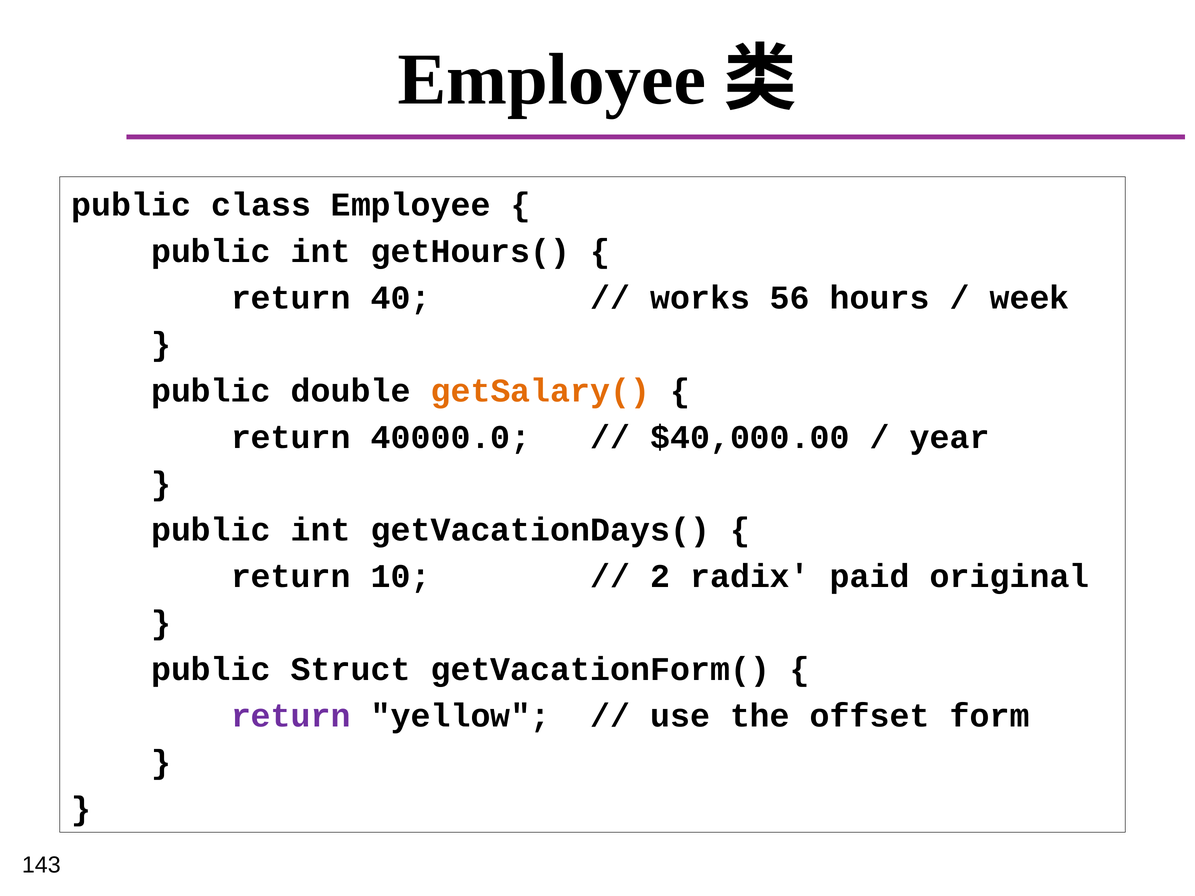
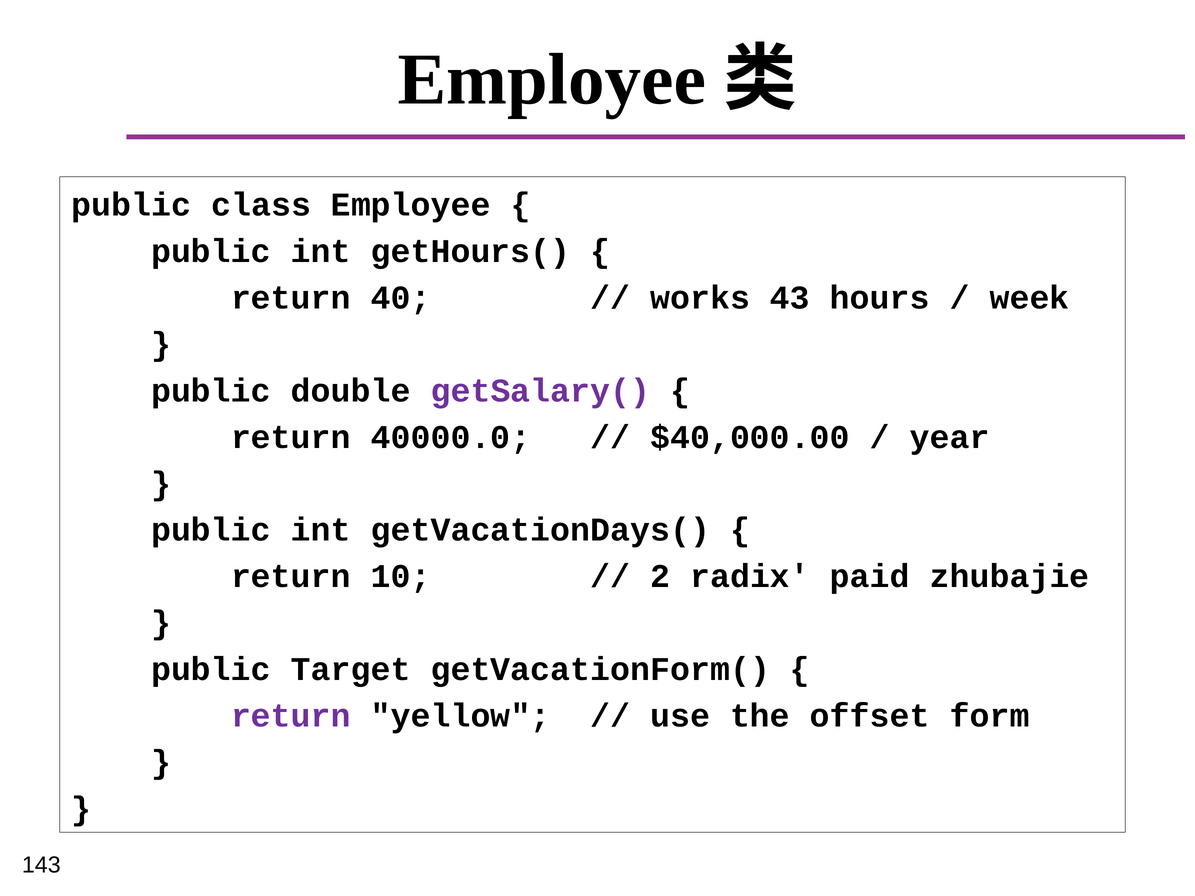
56: 56 -> 43 (790, 298)
getSalary( colour: orange -> purple (540, 391)
original: original -> zhubajie (1010, 577)
Struct: Struct -> Target (351, 670)
